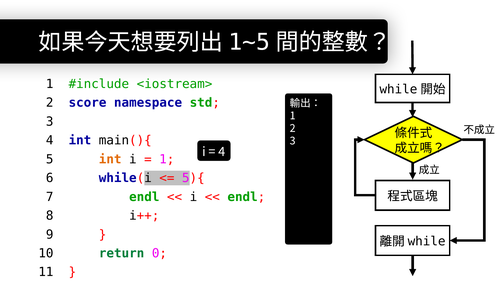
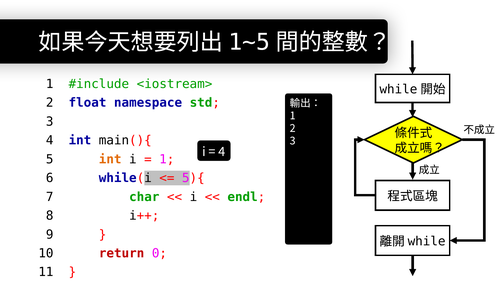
score: score -> float (87, 103)
7 endl: endl -> char (144, 197)
return colour: green -> red (122, 253)
